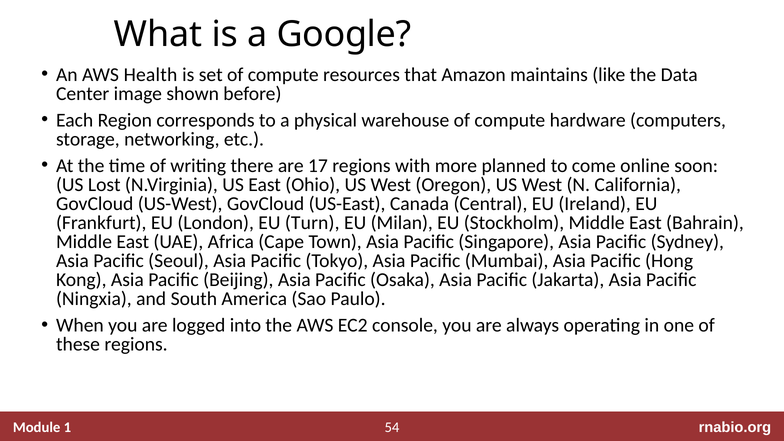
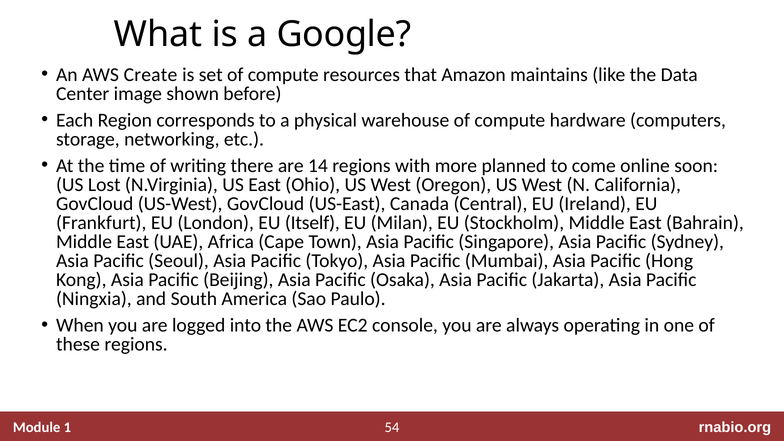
Health: Health -> Create (150, 75)
17: 17 -> 14 (318, 166)
Turn: Turn -> Itself (312, 223)
